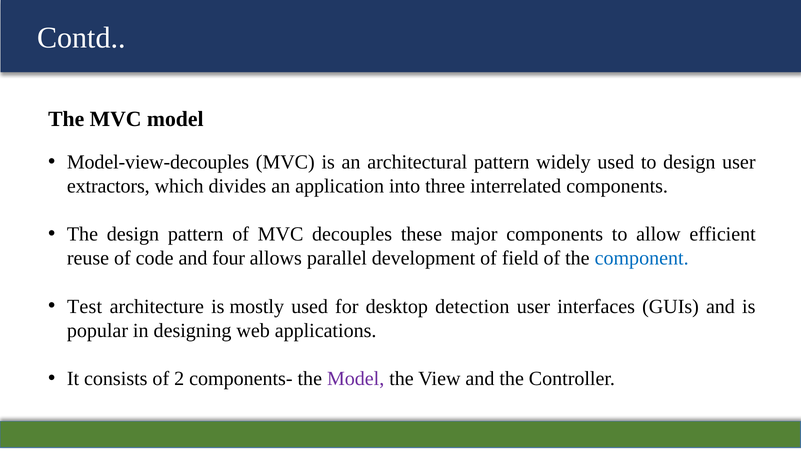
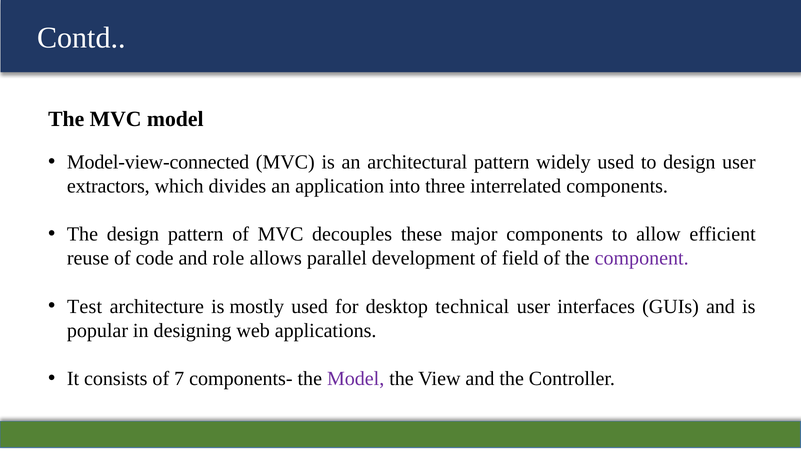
Model-view-decouples: Model-view-decouples -> Model-view-connected (158, 162)
four: four -> role (228, 258)
component colour: blue -> purple (642, 258)
detection: detection -> technical (472, 306)
2: 2 -> 7 (179, 378)
